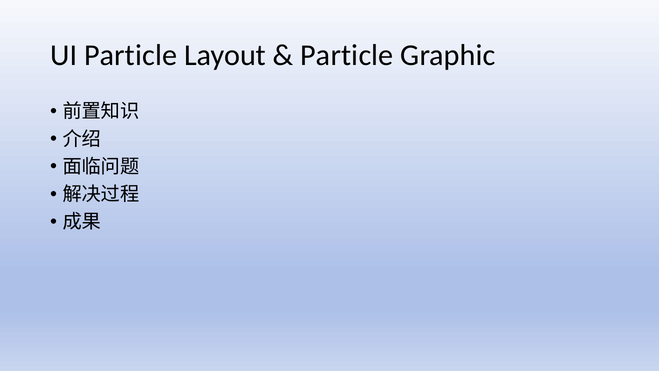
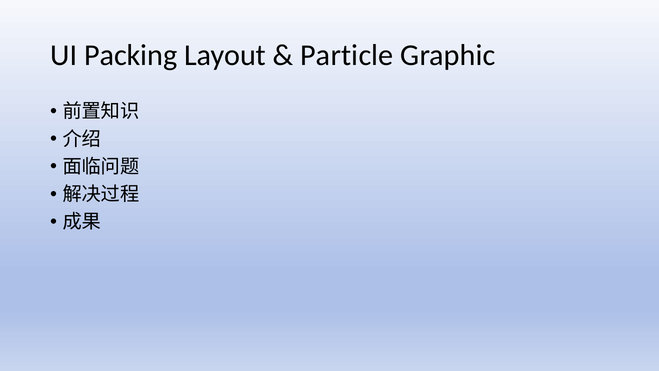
UI Particle: Particle -> Packing (131, 55)
